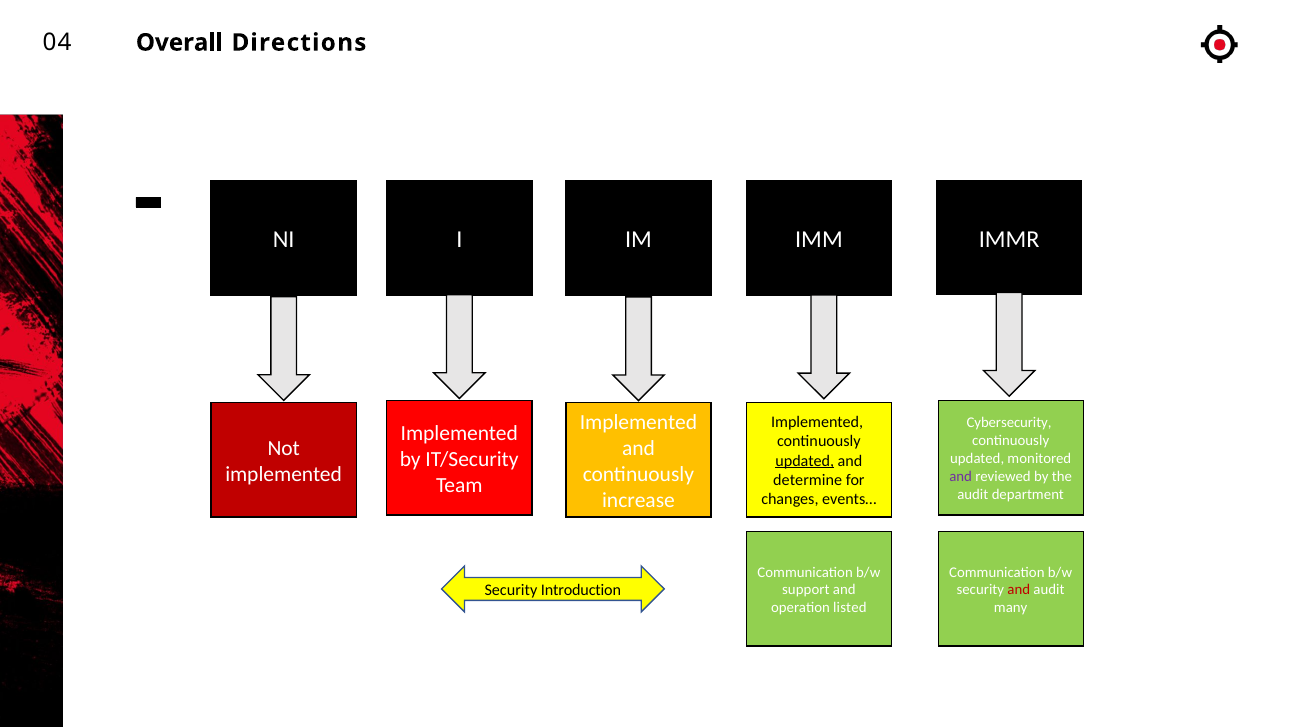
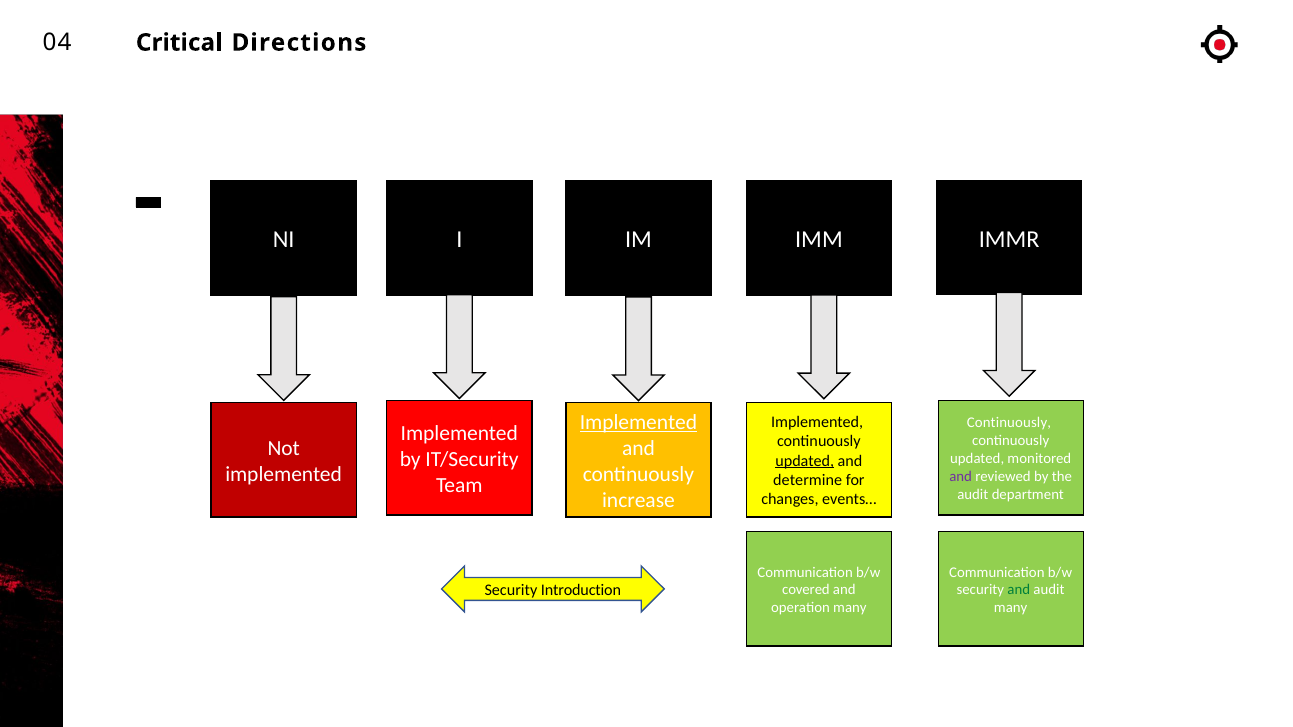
Overall: Overall -> Critical (179, 43)
Implemented underline: none -> present (638, 423)
Cybersecurity: Cybersecurity -> Continuously (1009, 423)
support: support -> covered (806, 590)
and colour: red -> green (1019, 590)
operation listed: listed -> many (850, 608)
